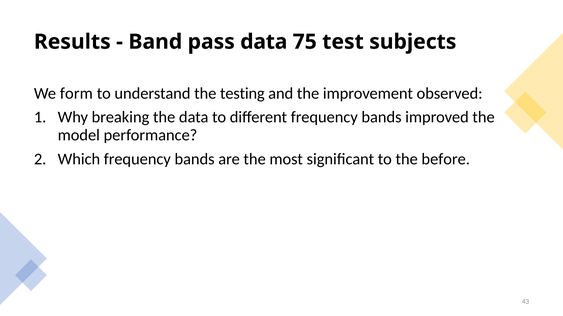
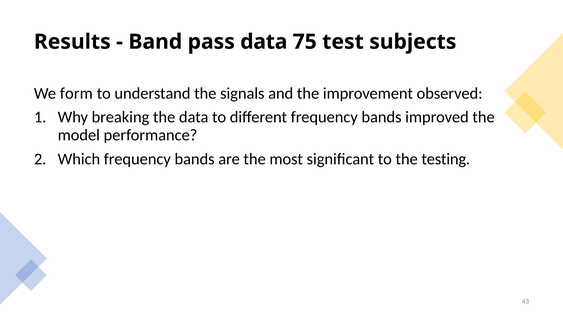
testing: testing -> signals (242, 93)
before: before -> testing (446, 159)
